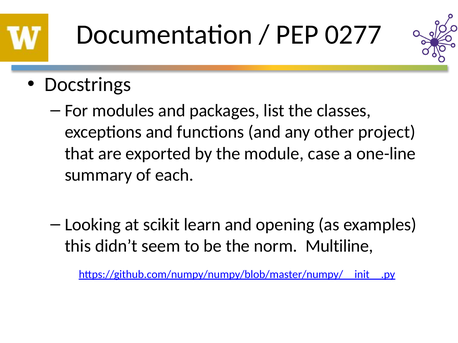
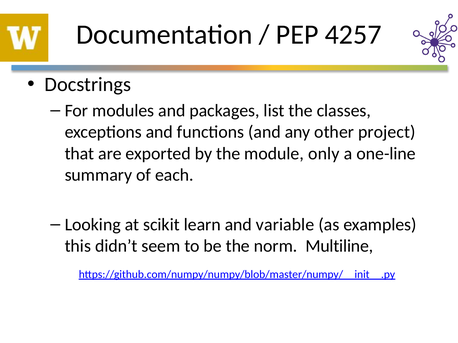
0277: 0277 -> 4257 (353, 35)
case: case -> only (324, 154)
opening: opening -> variable (285, 225)
